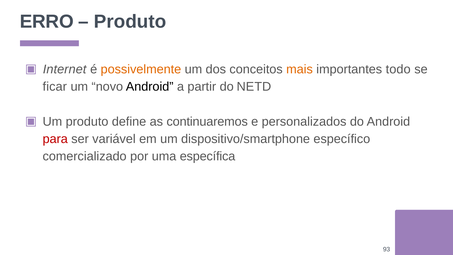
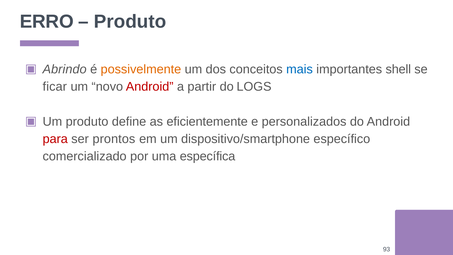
Internet: Internet -> Abrindo (65, 69)
mais colour: orange -> blue (300, 69)
todo: todo -> shell (398, 69)
Android colour: black -> red (150, 87)
NETD: NETD -> LOGS (254, 87)
continuaremos: continuaremos -> eficientemente (207, 122)
variável: variável -> prontos (114, 139)
